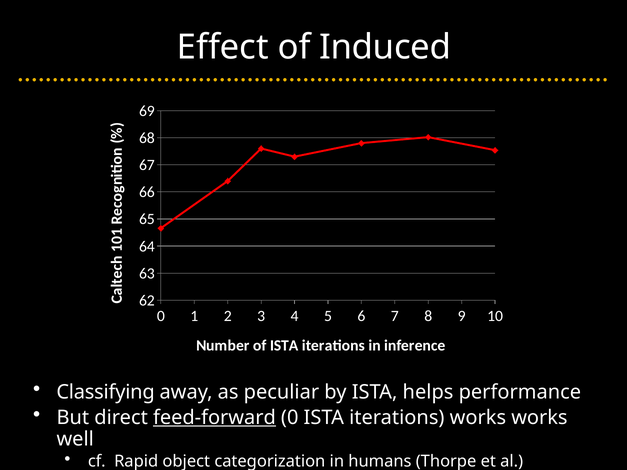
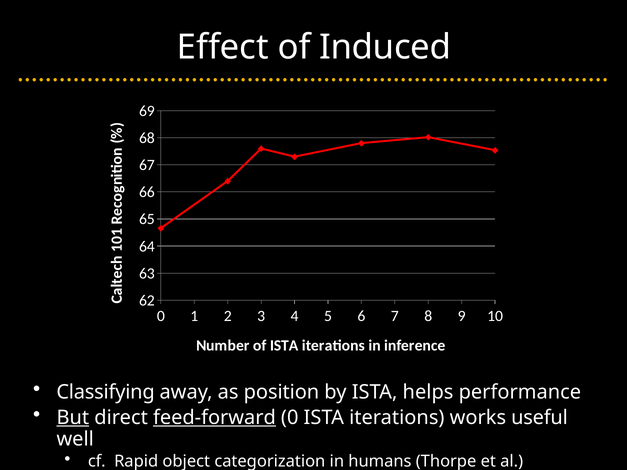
peculiar: peculiar -> position (281, 392)
But underline: none -> present (73, 418)
works works: works -> useful (539, 418)
